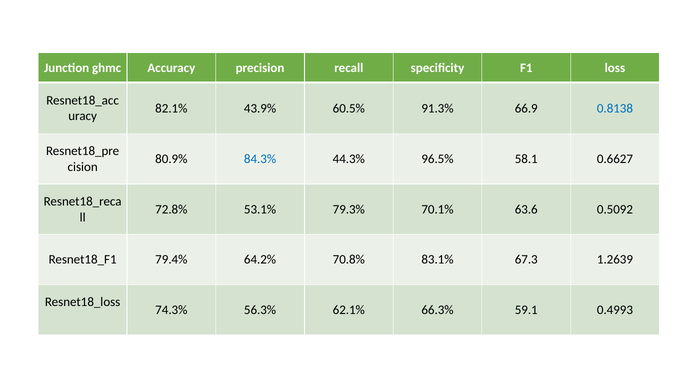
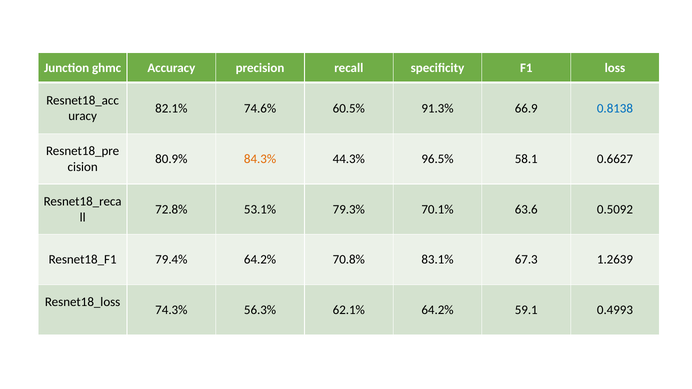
43.9%: 43.9% -> 74.6% (260, 108)
84.3% colour: blue -> orange (260, 159)
62.1% 66.3%: 66.3% -> 64.2% (437, 310)
